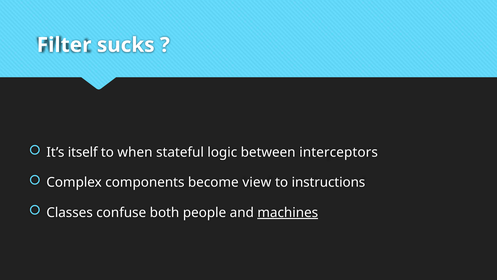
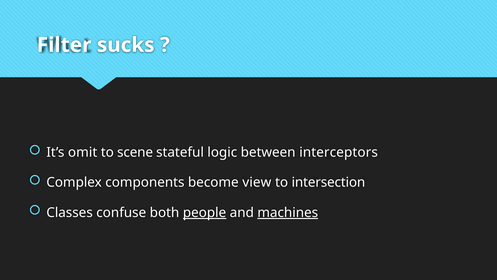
itself: itself -> omit (83, 152)
when: when -> scene (135, 152)
instructions: instructions -> intersection (328, 182)
people underline: none -> present (205, 212)
